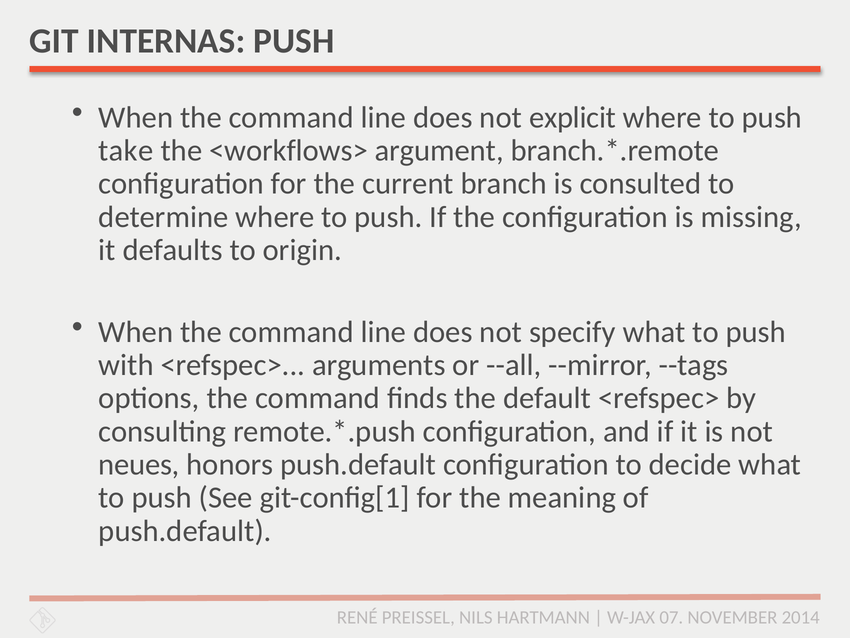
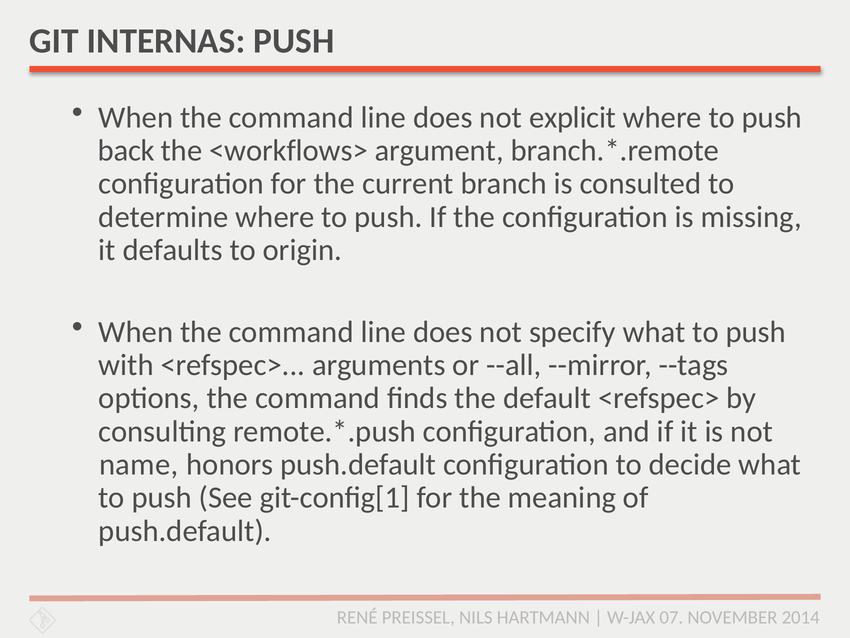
take: take -> back (126, 151)
neues: neues -> name (139, 464)
